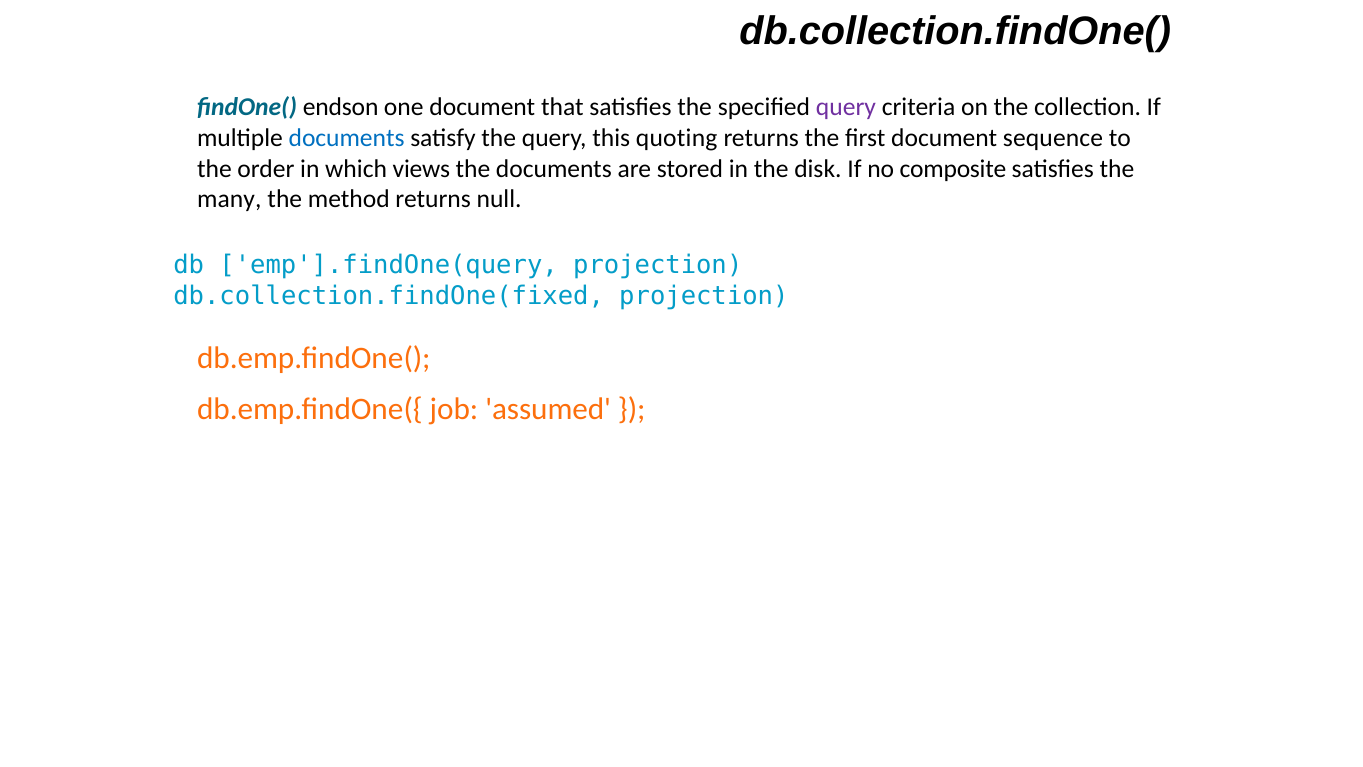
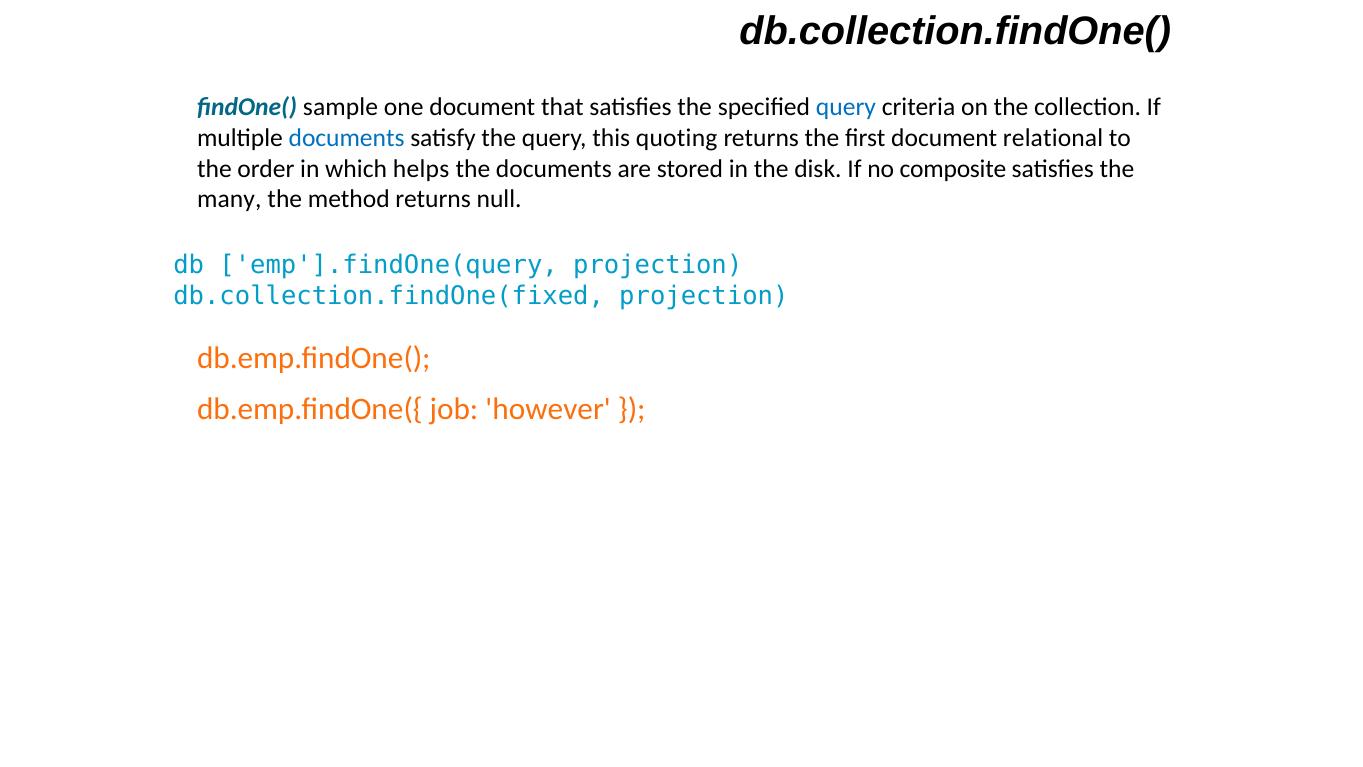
endson: endson -> sample (341, 107)
query colour: purple -> blue (846, 107)
sequence: sequence -> relational (1053, 138)
views: views -> helps (421, 169)
assumed: assumed -> however (548, 409)
